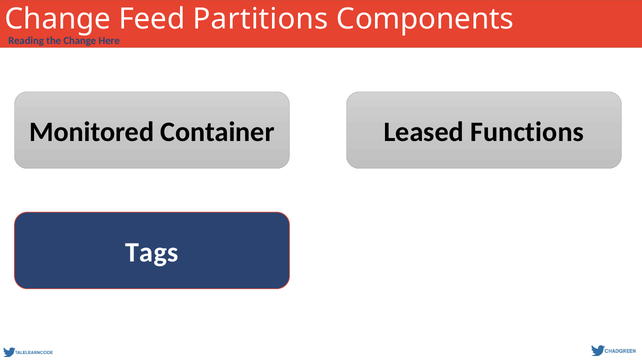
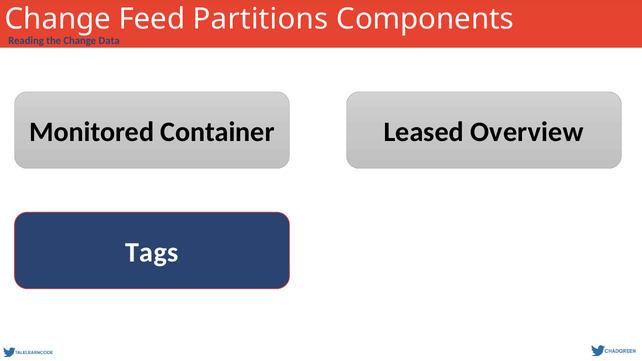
Here: Here -> Data (109, 41)
Functions: Functions -> Overview (527, 132)
